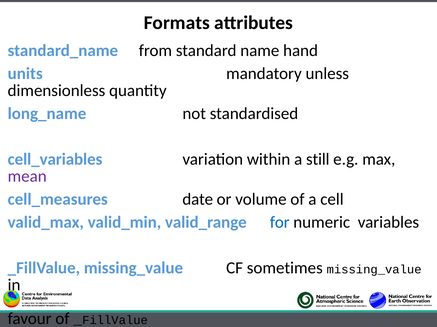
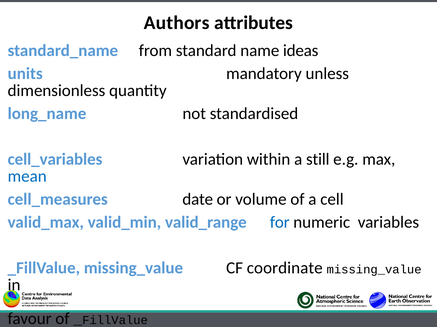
Formats: Formats -> Authors (177, 23)
hand: hand -> ideas (301, 51)
mean colour: purple -> blue (27, 177)
sometimes: sometimes -> coordinate (285, 269)
